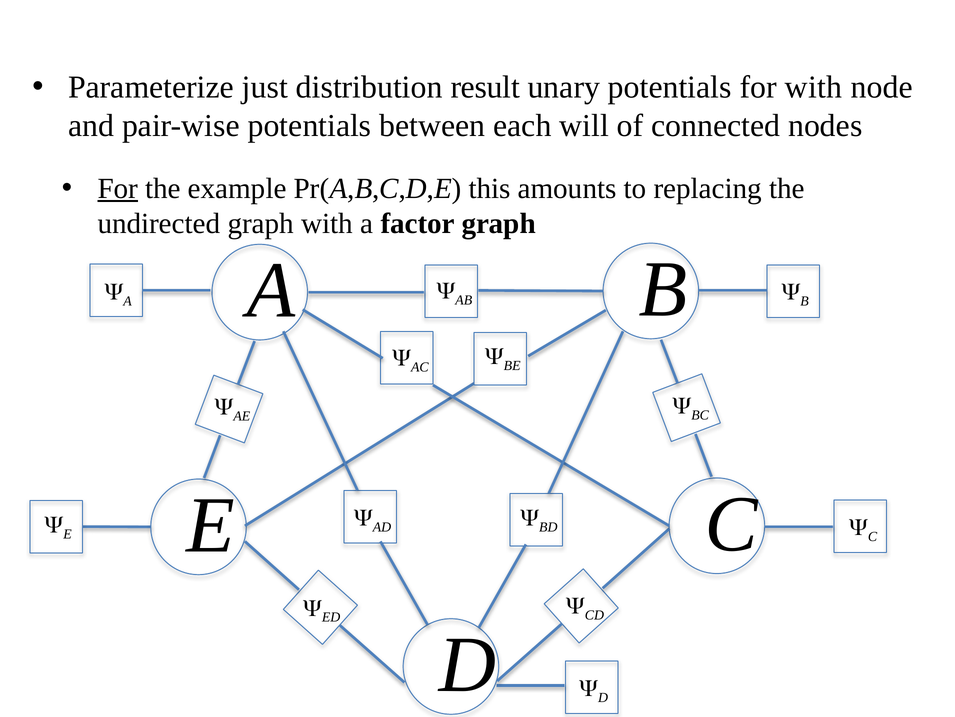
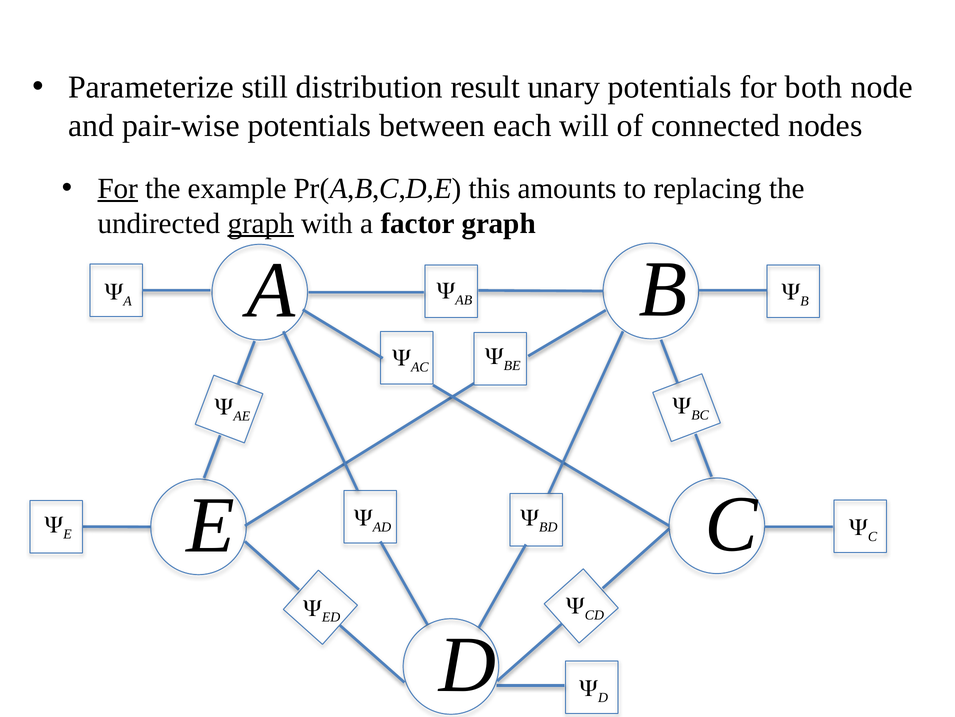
just: just -> still (265, 87)
for with: with -> both (814, 87)
graph underline: none -> present (261, 223)
